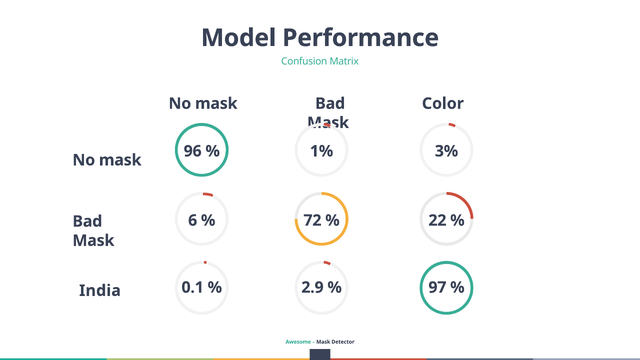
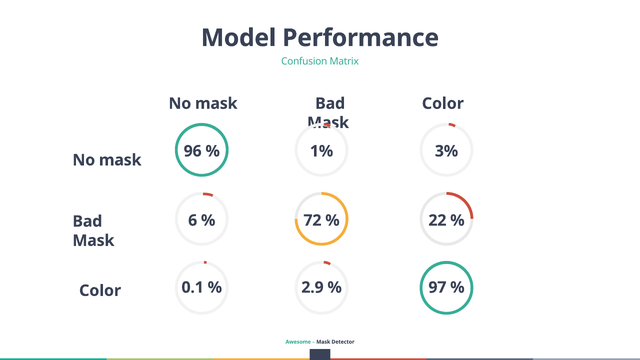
India: India -> Color (100, 291)
